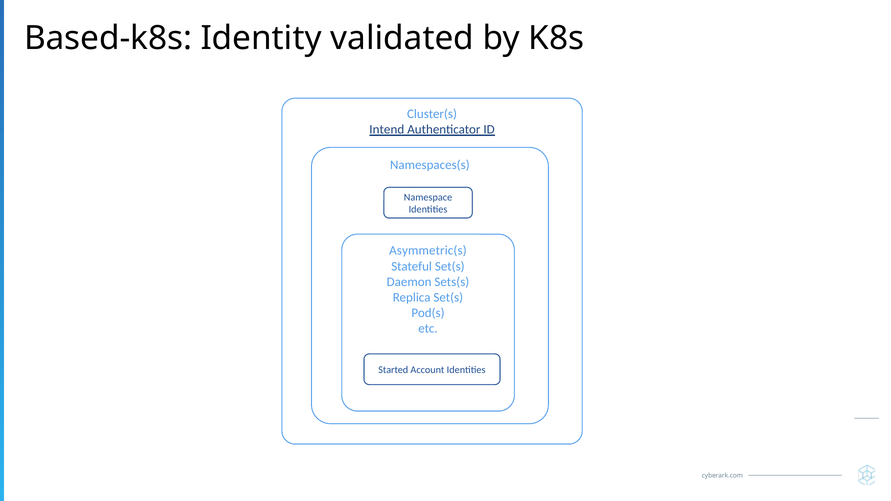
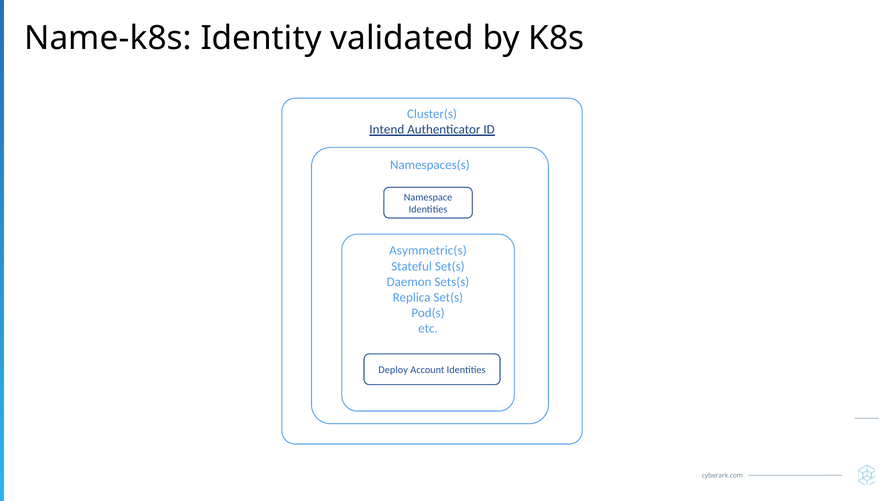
Based-k8s: Based-k8s -> Name-k8s (108, 38)
Started: Started -> Deploy (393, 370)
